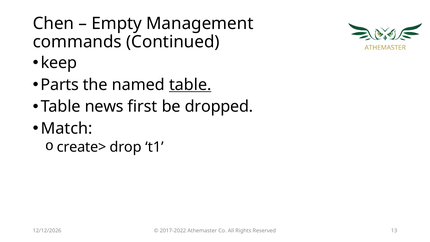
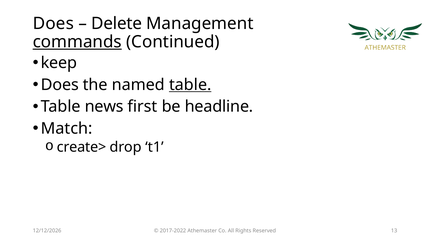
Chen: Chen -> Does (53, 24)
Empty: Empty -> Delete (117, 24)
commands underline: none -> present (77, 42)
Parts: Parts -> Does (60, 85)
dropped: dropped -> headline (219, 107)
